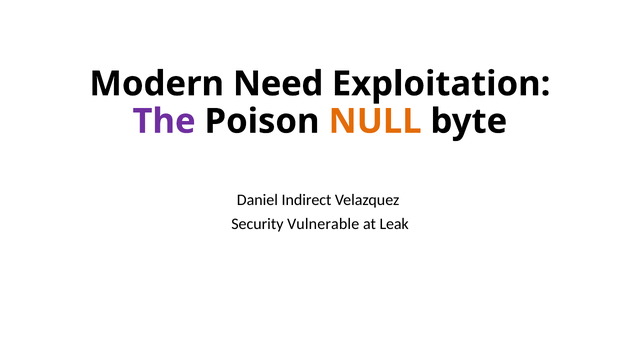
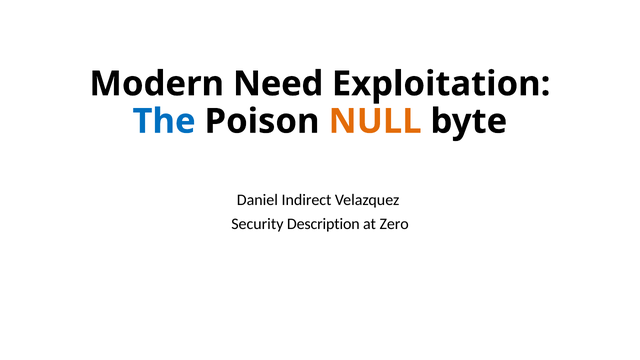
The colour: purple -> blue (164, 121)
Vulnerable: Vulnerable -> Description (323, 224)
Leak: Leak -> Zero (394, 224)
